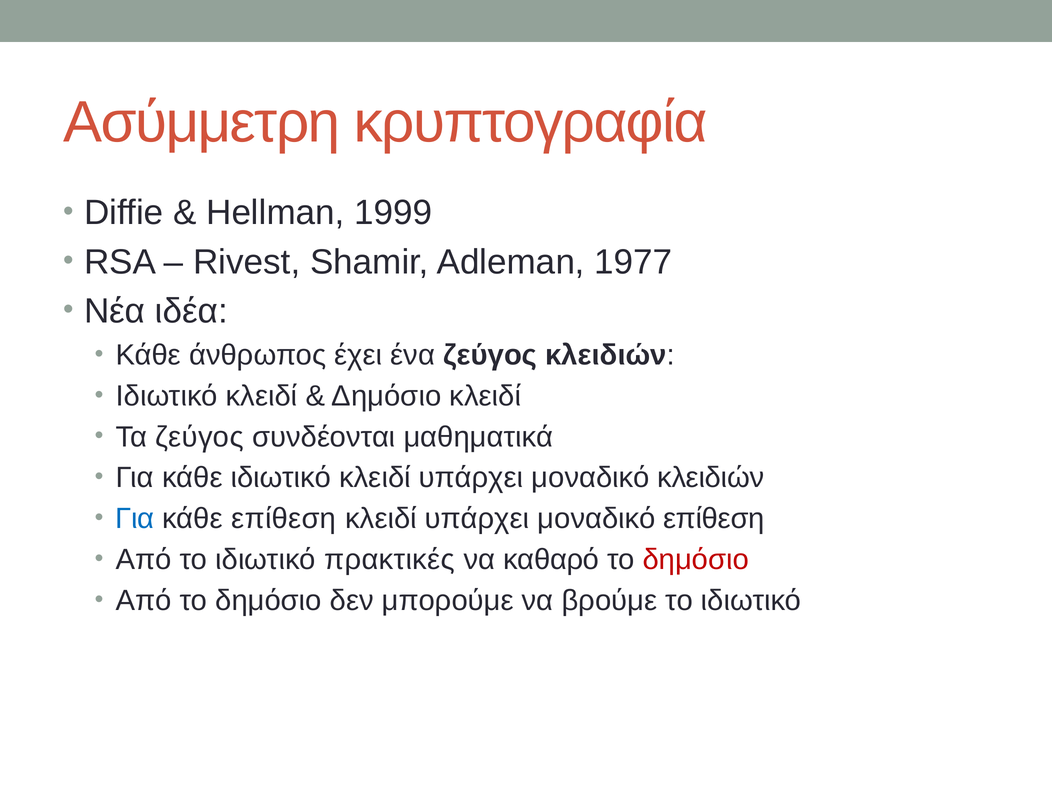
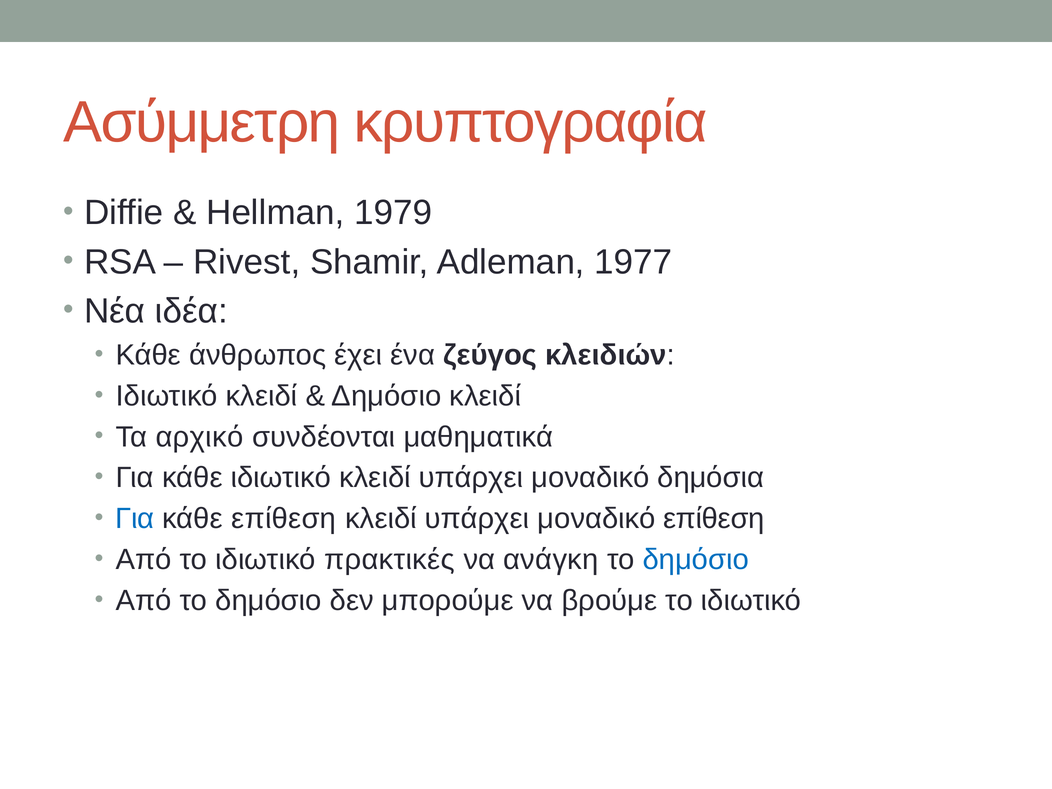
1999: 1999 -> 1979 (393, 213)
Τα ζεύγος: ζεύγος -> αρχικό (199, 437)
μοναδικό κλειδιών: κλειδιών -> δημόσια (711, 478)
καθαρό: καθαρό -> ανάγκη (551, 560)
δημόσιο colour: red -> blue (696, 560)
